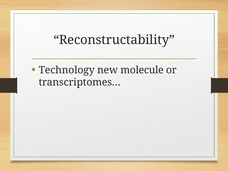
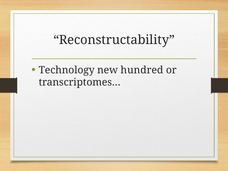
molecule: molecule -> hundred (142, 70)
